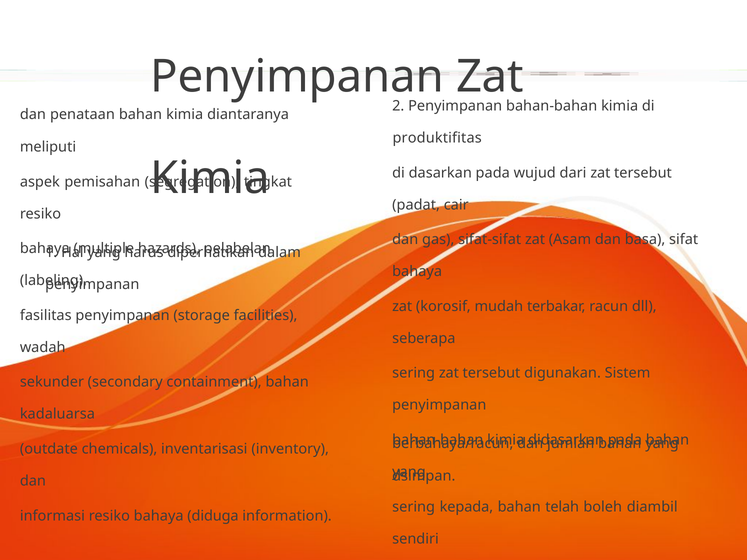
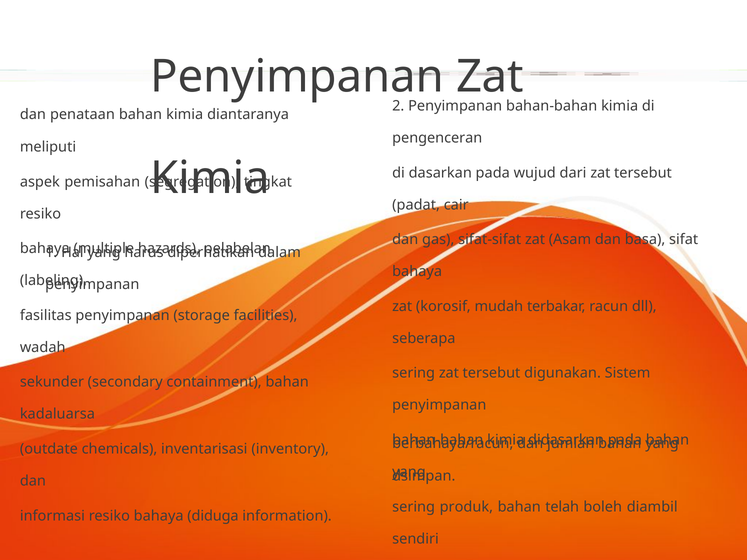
produktifitas: produktifitas -> pengenceran (437, 138)
kepada: kepada -> produk (466, 507)
